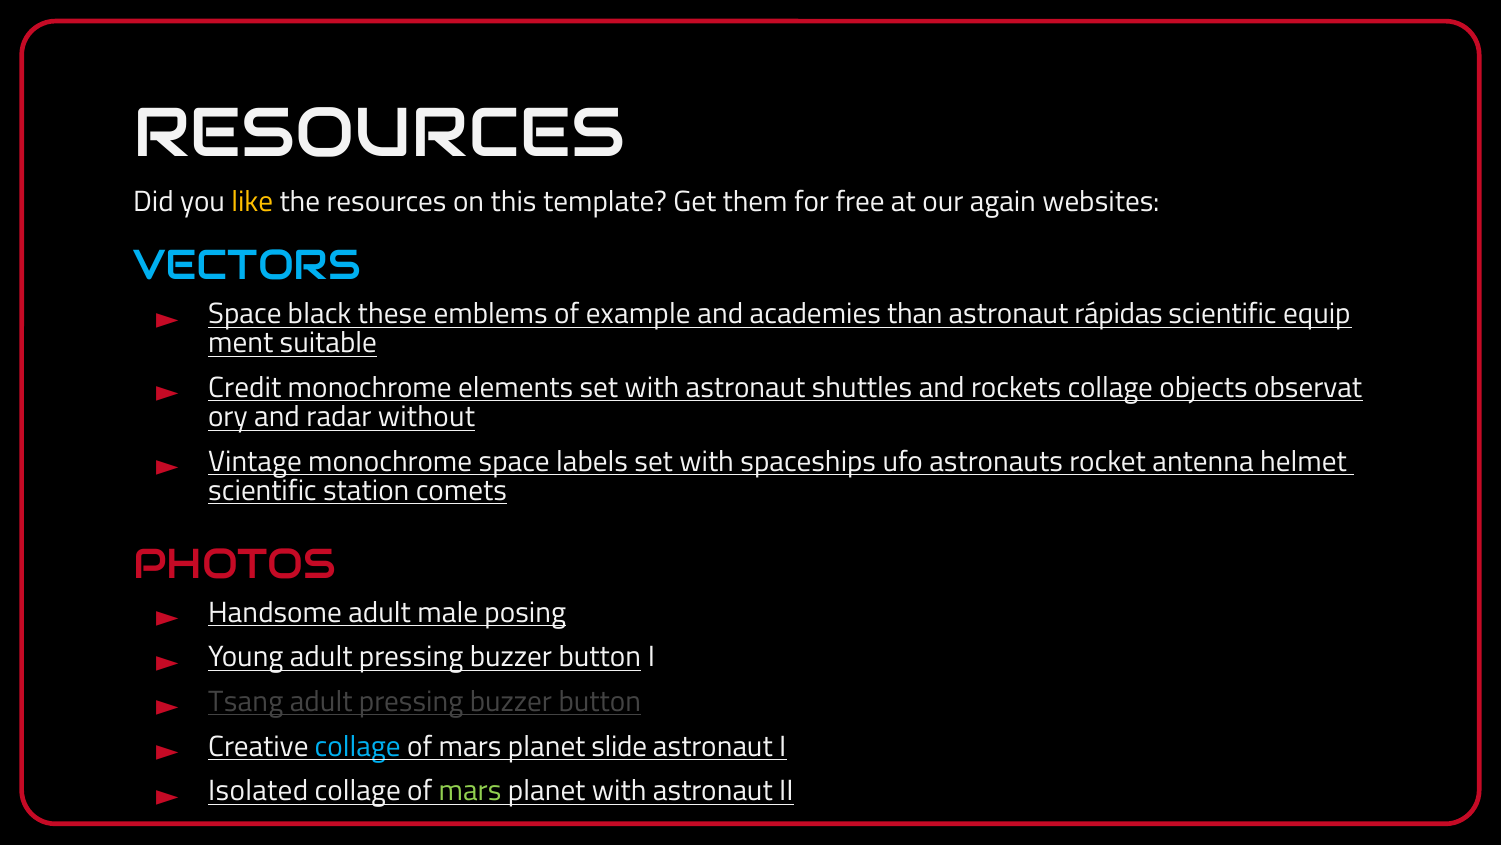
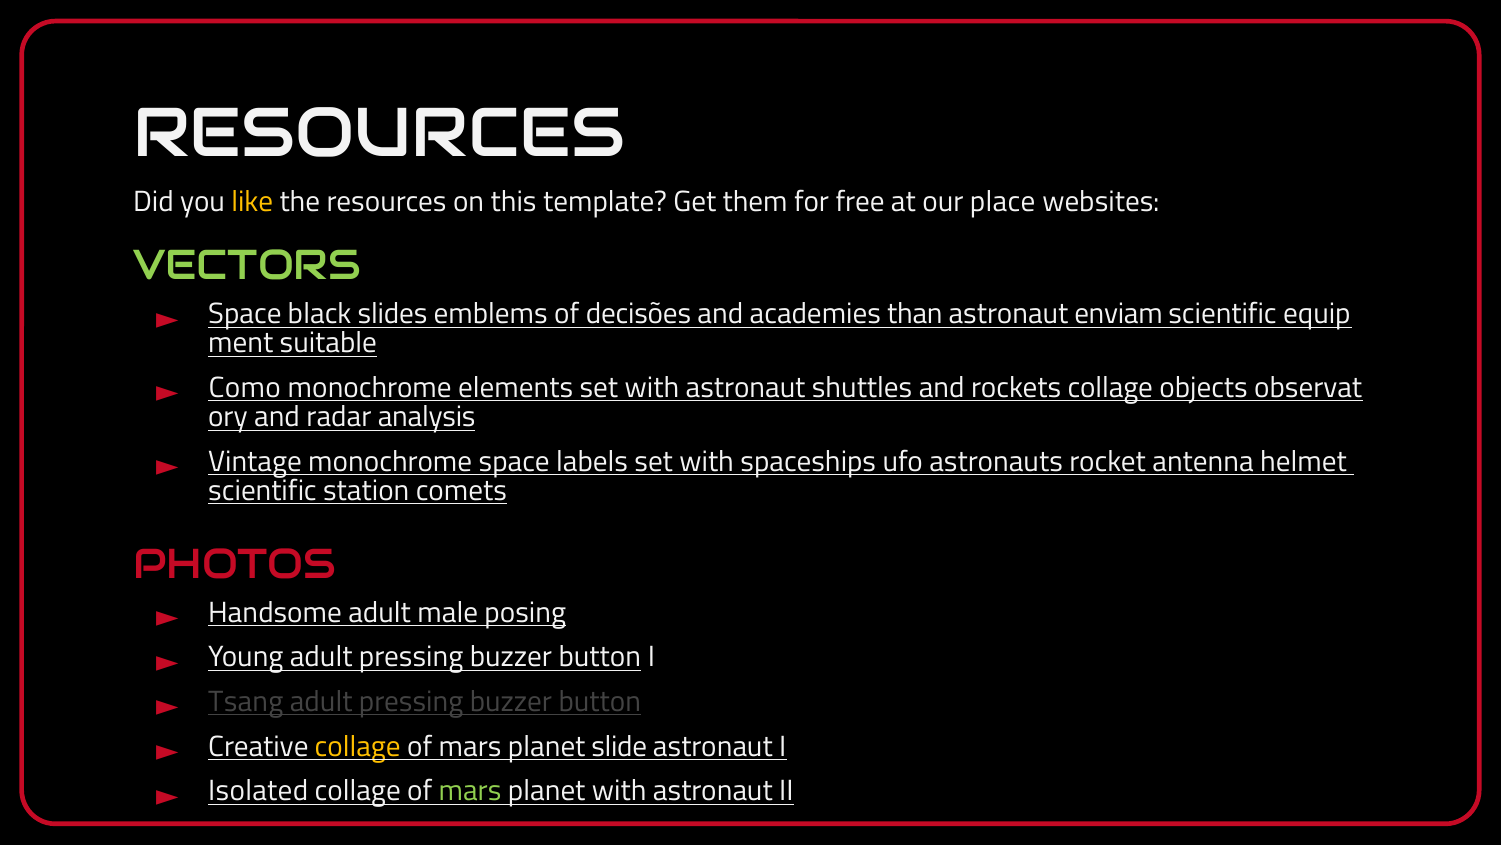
again: again -> place (1003, 202)
VECTORS colour: light blue -> light green (247, 266)
these: these -> slides (393, 314)
example: example -> decisões (638, 314)
rápidas: rápidas -> enviam (1118, 314)
Credit: Credit -> Como (245, 388)
without: without -> analysis (427, 417)
collage colour: light blue -> yellow (358, 746)
